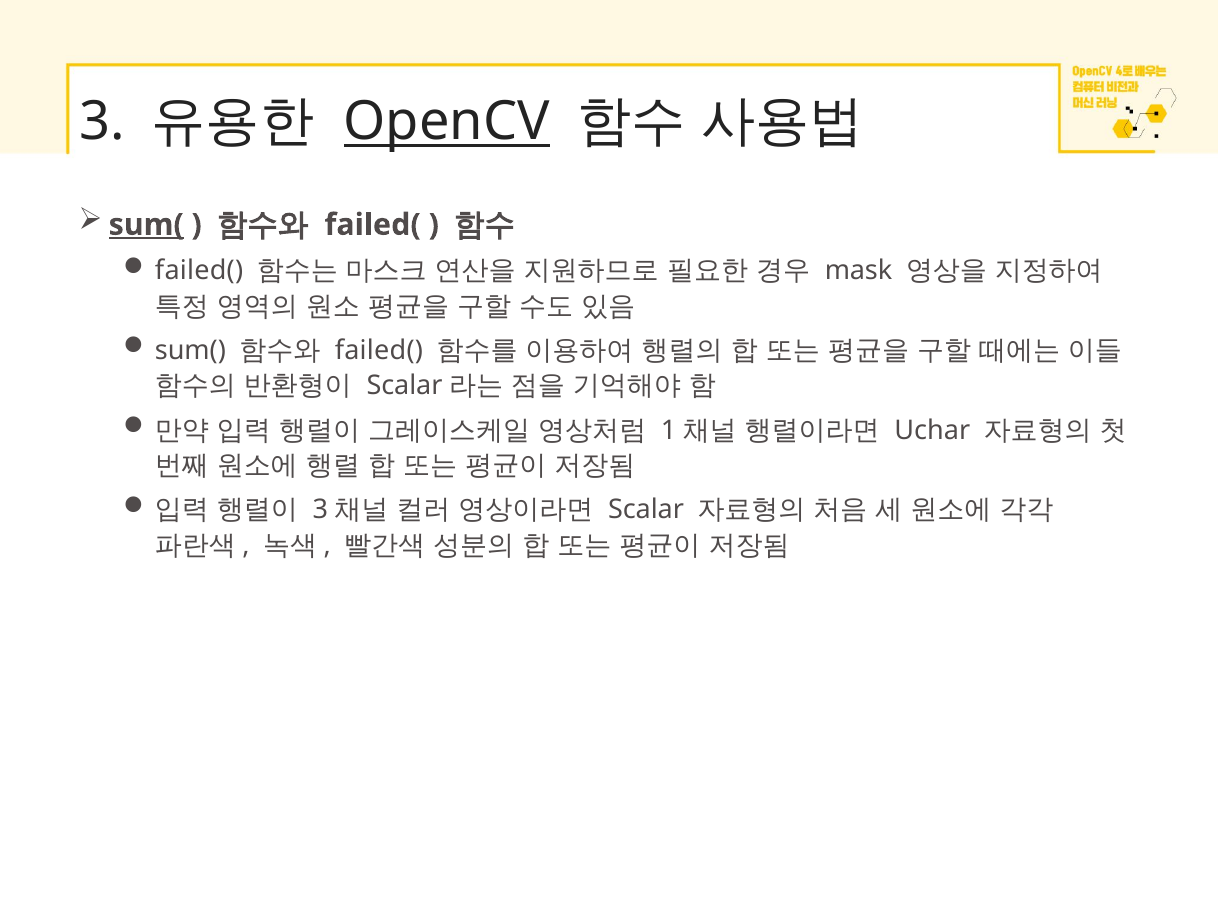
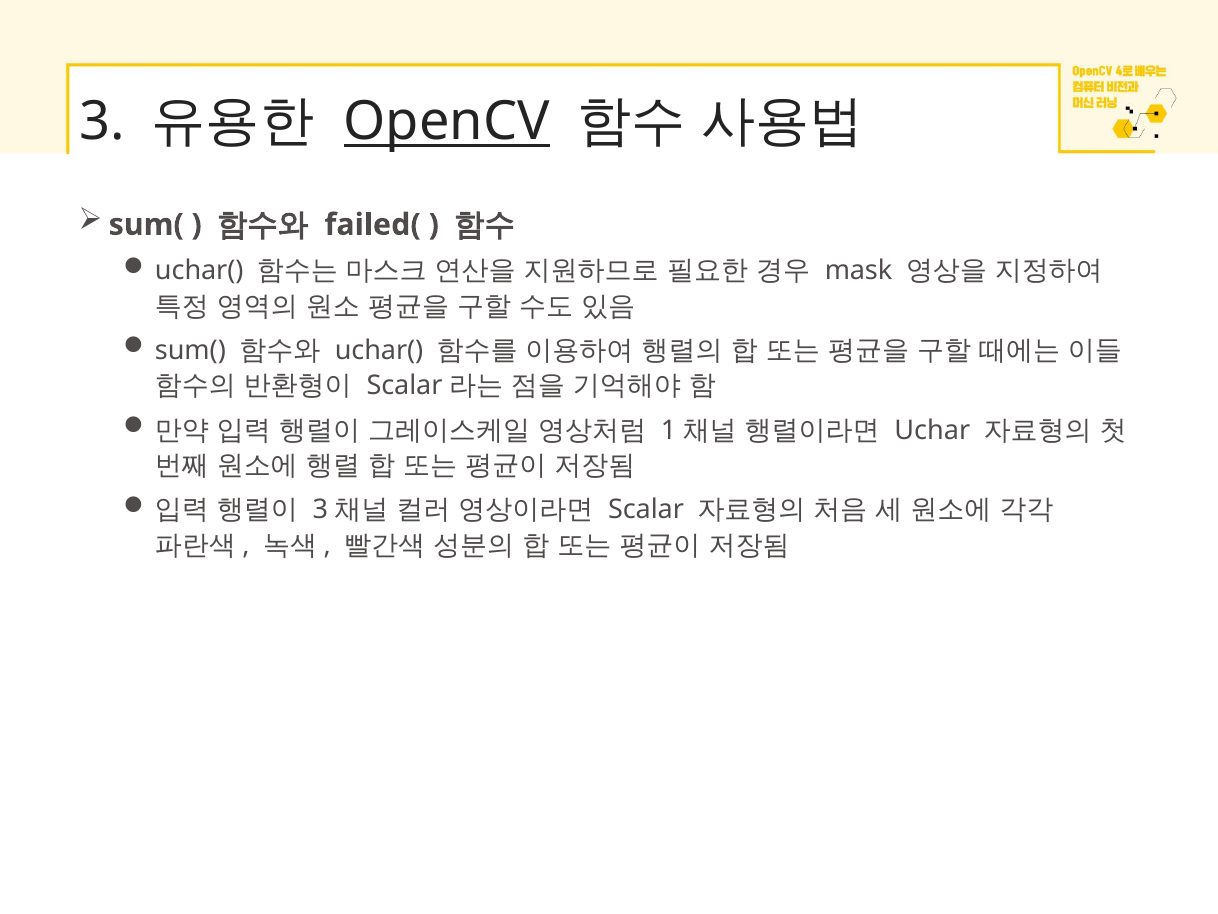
sum( underline: present -> none (146, 225)
failed(: failed( -> uchar( (199, 270)
failed(: failed( -> uchar( (379, 350)
